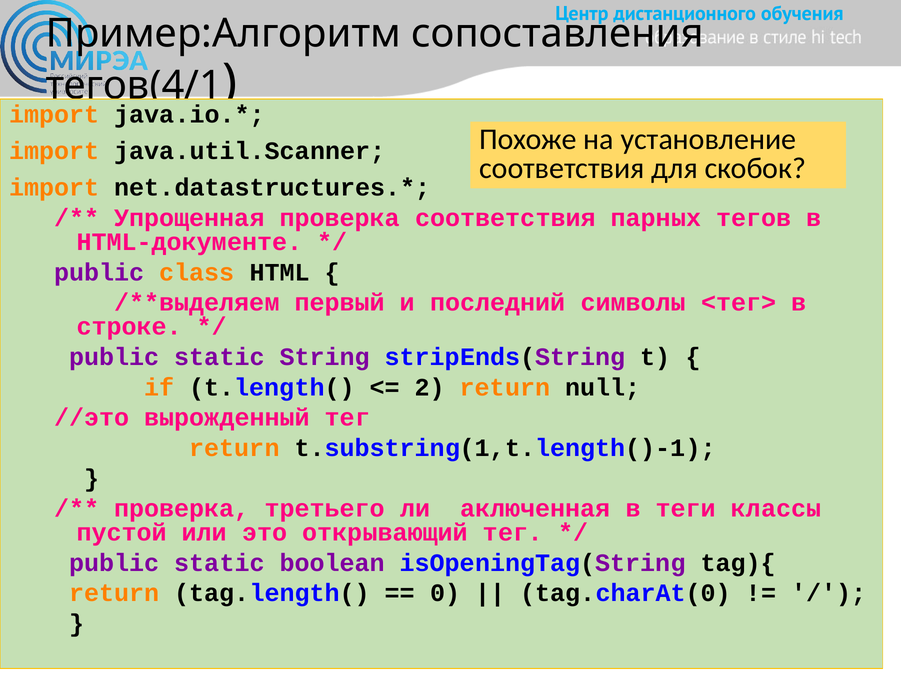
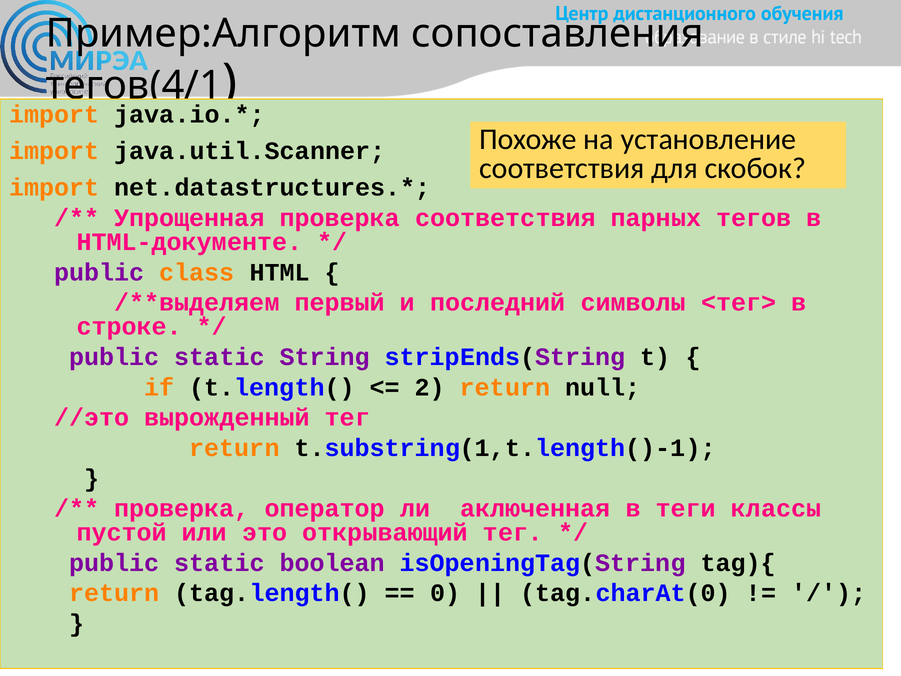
третьего: третьего -> оператор (325, 508)
